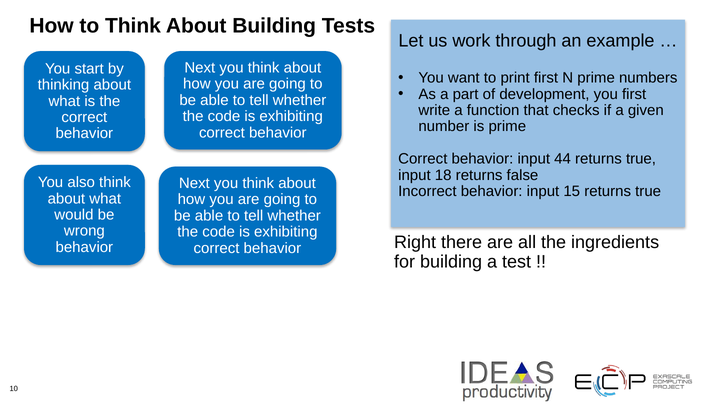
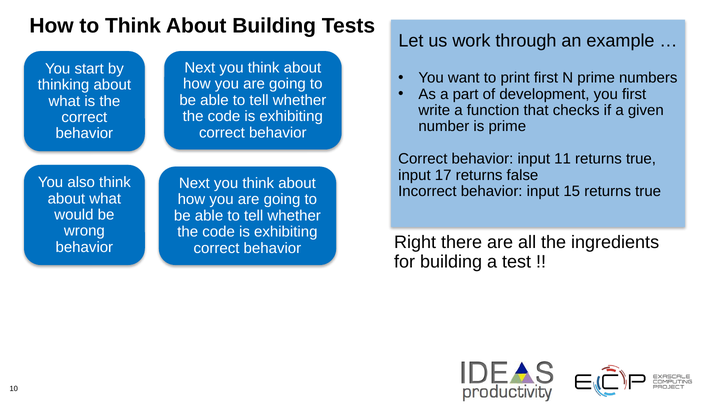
44: 44 -> 11 (563, 159)
18: 18 -> 17 (443, 175)
